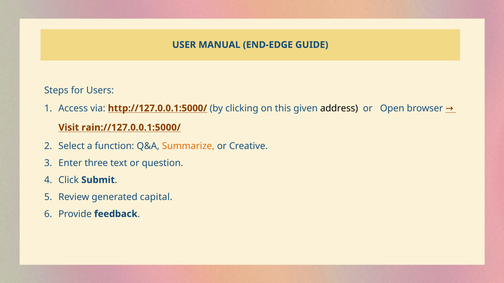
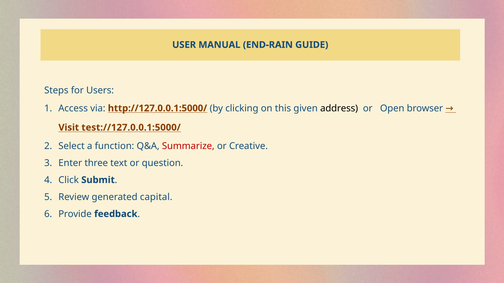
END-EDGE: END-EDGE -> END-RAIN (268, 45)
rain://127.0.0.1:5000/: rain://127.0.0.1:5000/ -> test://127.0.0.1:5000/ (131, 128)
Summarize colour: orange -> red (188, 146)
